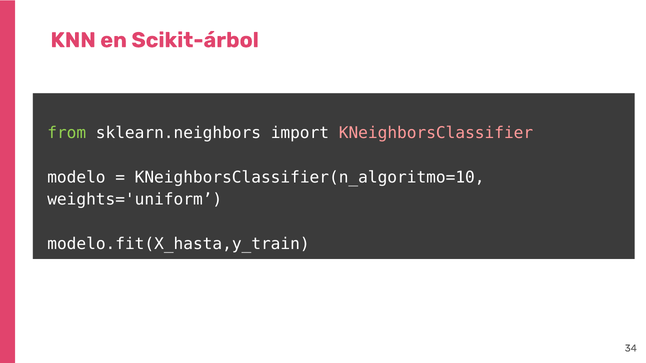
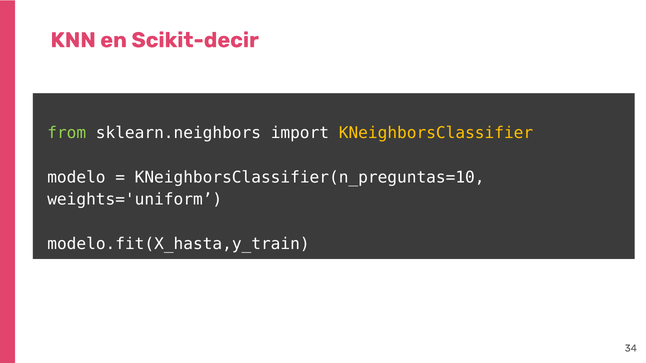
Scikit-árbol: Scikit-árbol -> Scikit-decir (195, 40)
KNeighborsClassifier colour: pink -> yellow (436, 133)
KNeighborsClassifier(n_algoritmo=10: KNeighborsClassifier(n_algoritmo=10 -> KNeighborsClassifier(n_preguntas=10 (310, 177)
